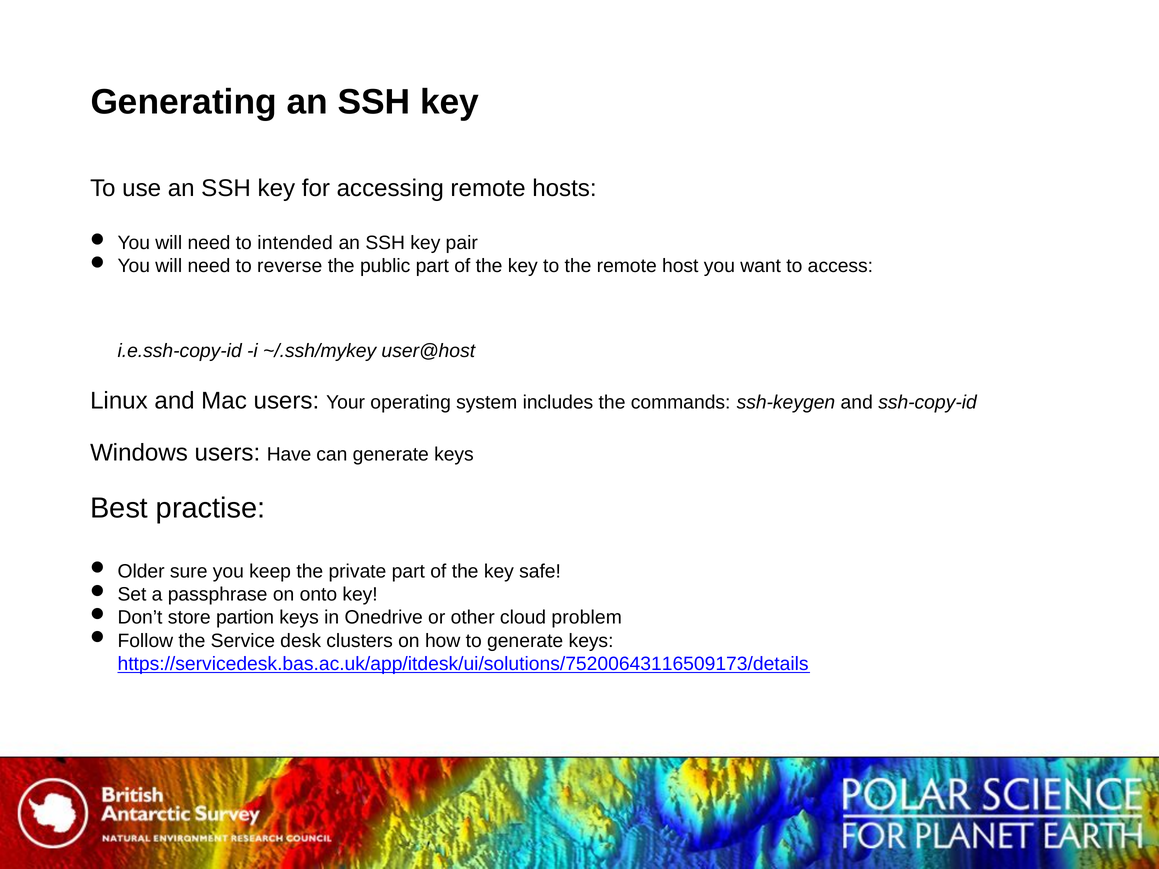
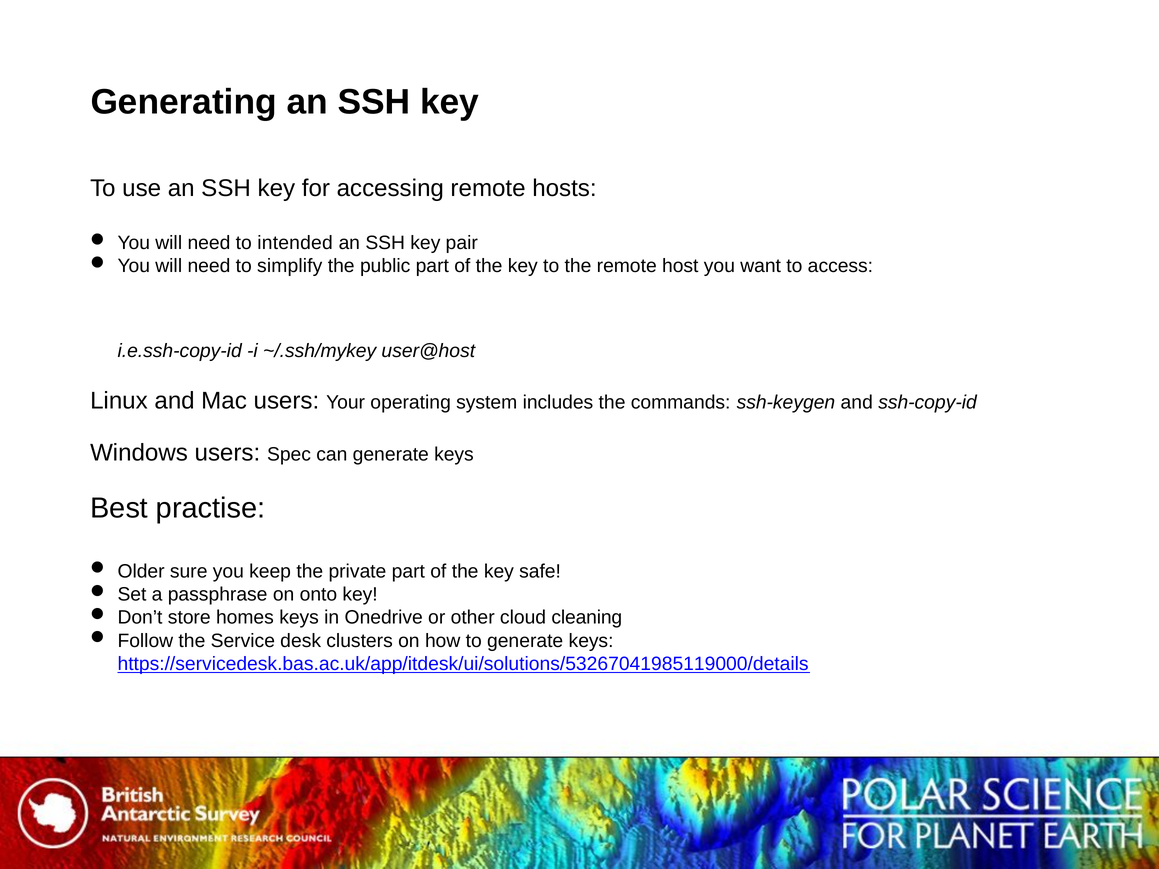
reverse: reverse -> simplify (290, 266)
Have: Have -> Spec (289, 454)
partion: partion -> homes (245, 618)
problem: problem -> cleaning (587, 618)
https://servicedesk.bas.ac.uk/app/itdesk/ui/solutions/75200643116509173/details: https://servicedesk.bas.ac.uk/app/itdesk/ui/solutions/75200643116509173/details -> https://servicedesk.bas.ac.uk/app/itdesk/ui/solutions/53267041985119000/details (463, 664)
